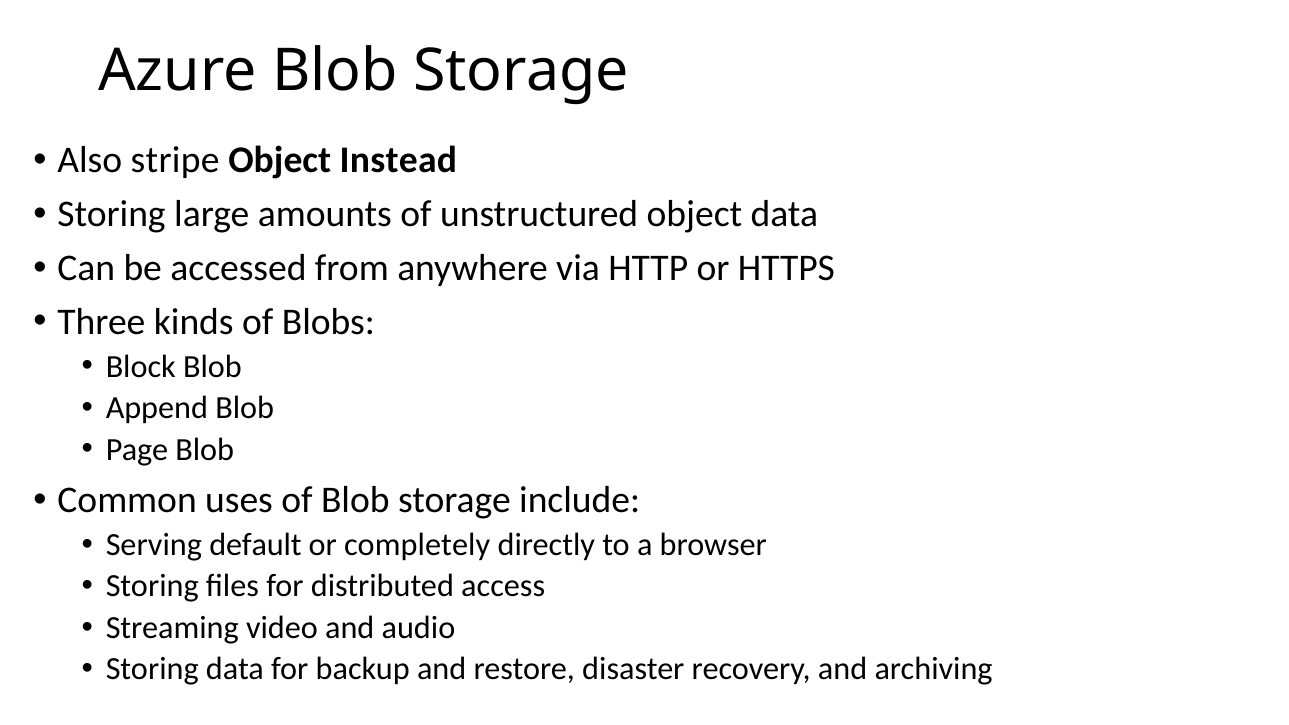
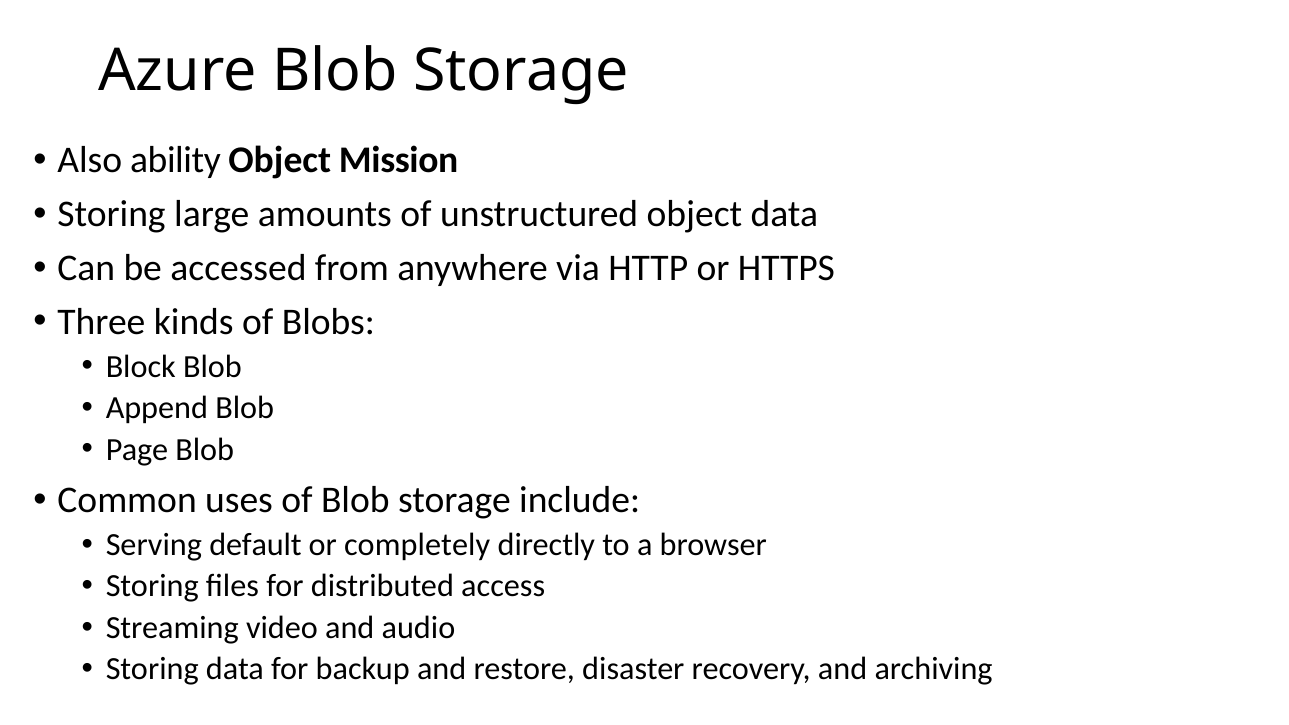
stripe: stripe -> ability (175, 160)
Instead: Instead -> Mission (399, 160)
